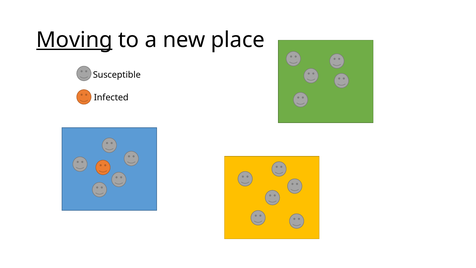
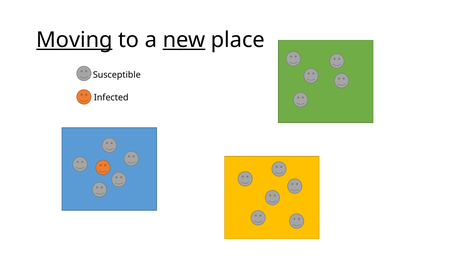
new underline: none -> present (184, 40)
